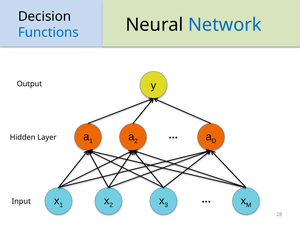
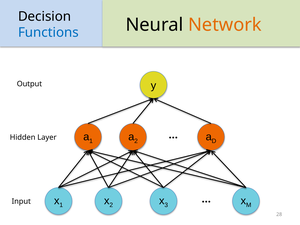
Network colour: blue -> orange (225, 25)
